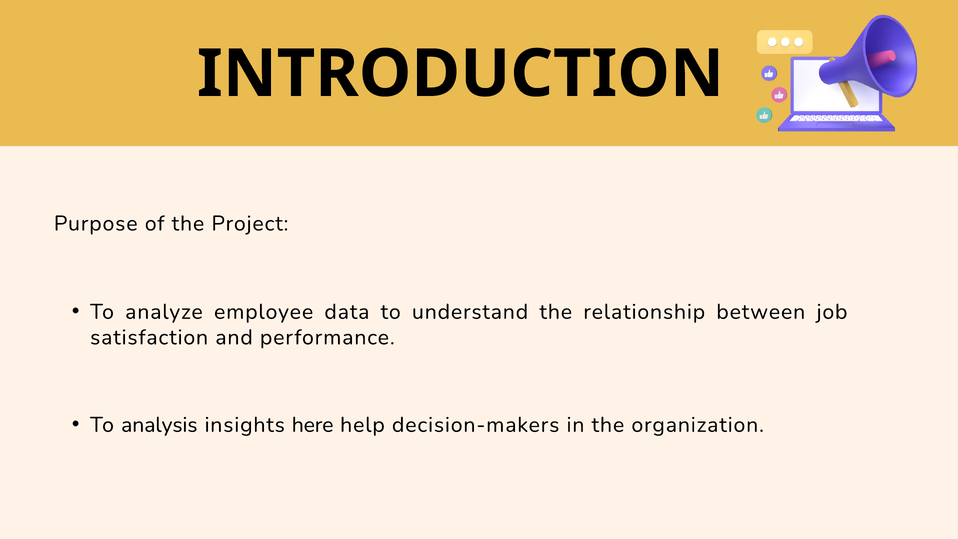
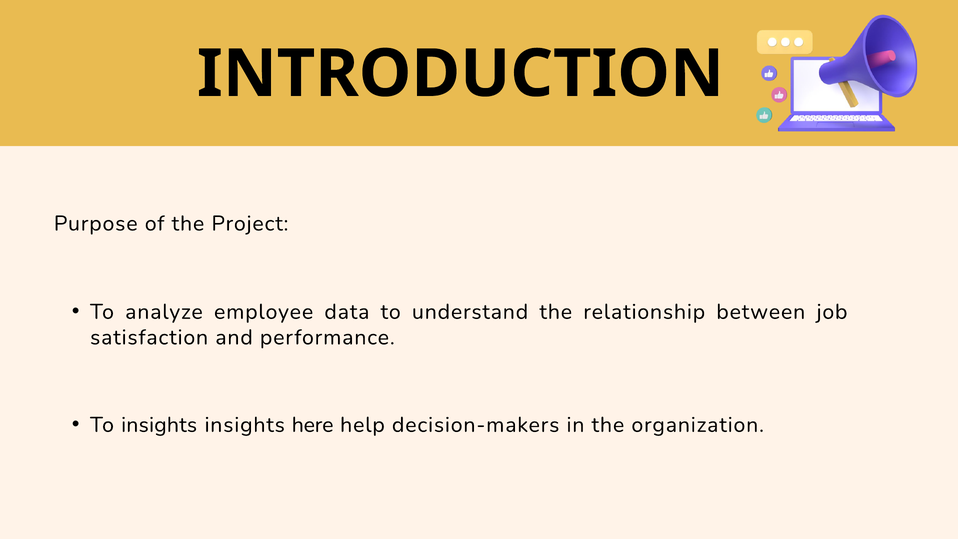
To analysis: analysis -> insights (159, 425)
